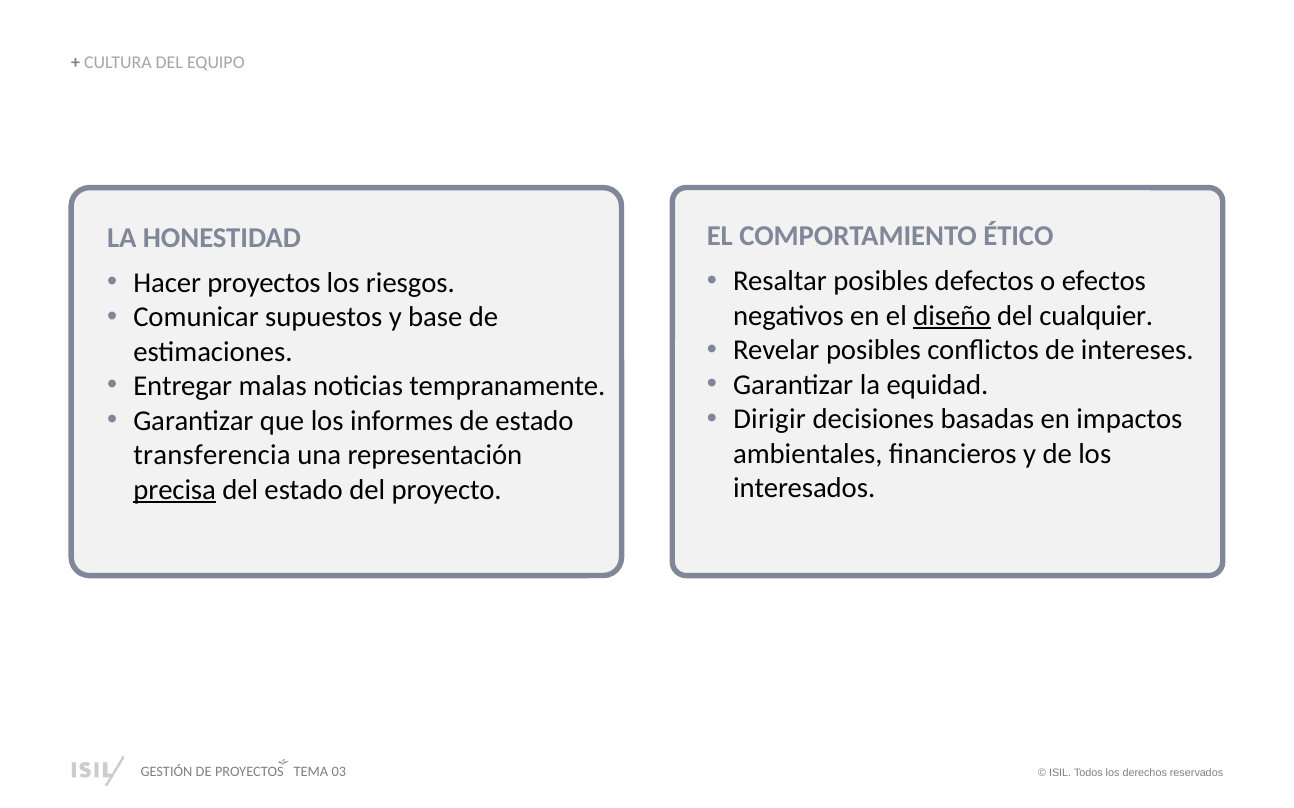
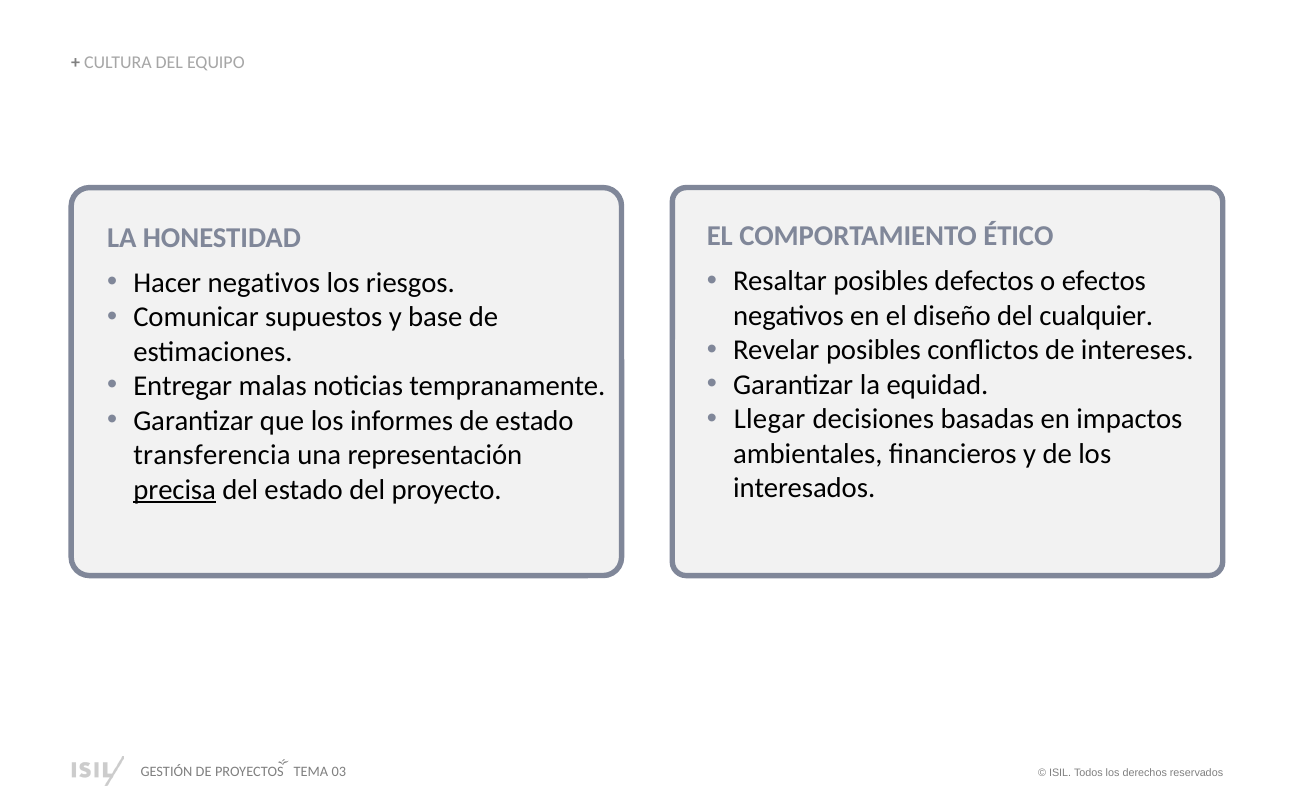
Hacer proyectos: proyectos -> negativos (264, 283)
diseño underline: present -> none (952, 316)
Dirigir: Dirigir -> Llegar (770, 420)
